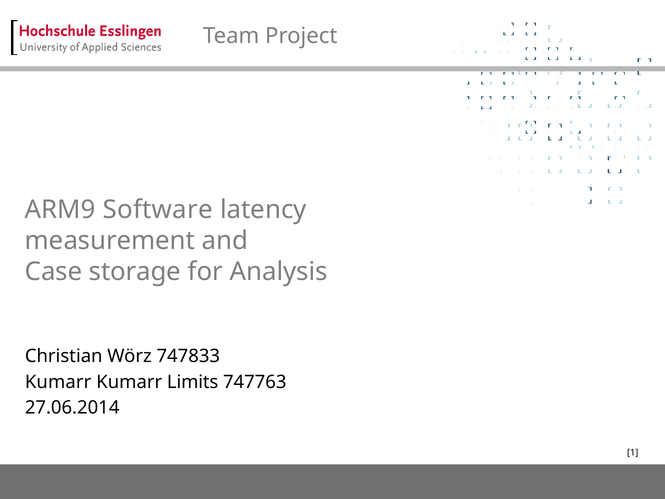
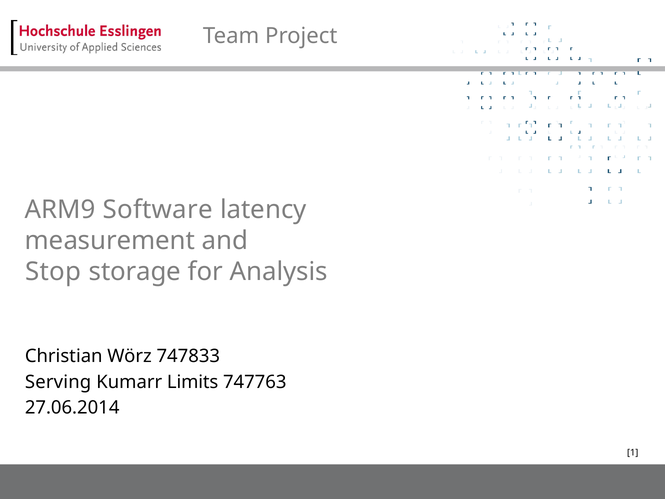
Case: Case -> Stop (53, 272)
Kumarr: Kumarr -> Serving (58, 382)
